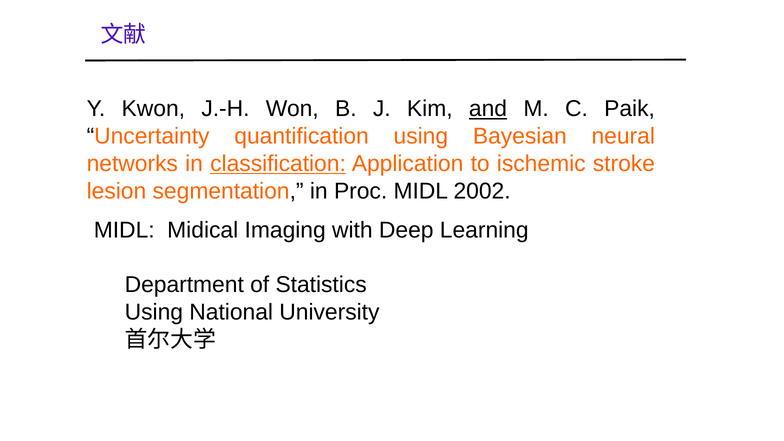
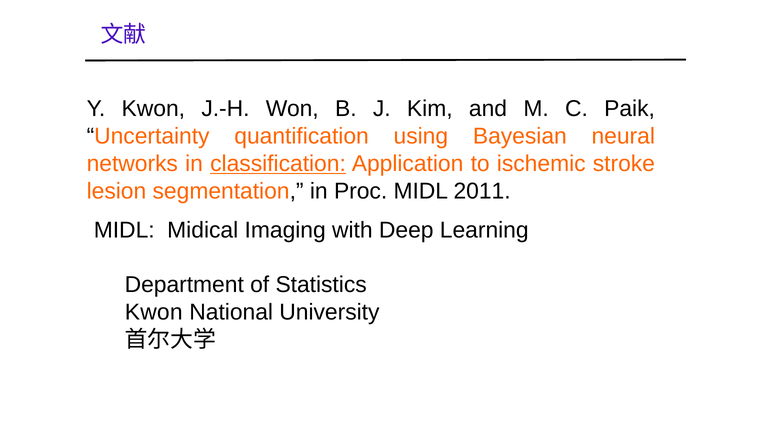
and underline: present -> none (488, 109)
2002: 2002 -> 2011 (482, 191)
Using: Using -> Kwon (154, 312)
